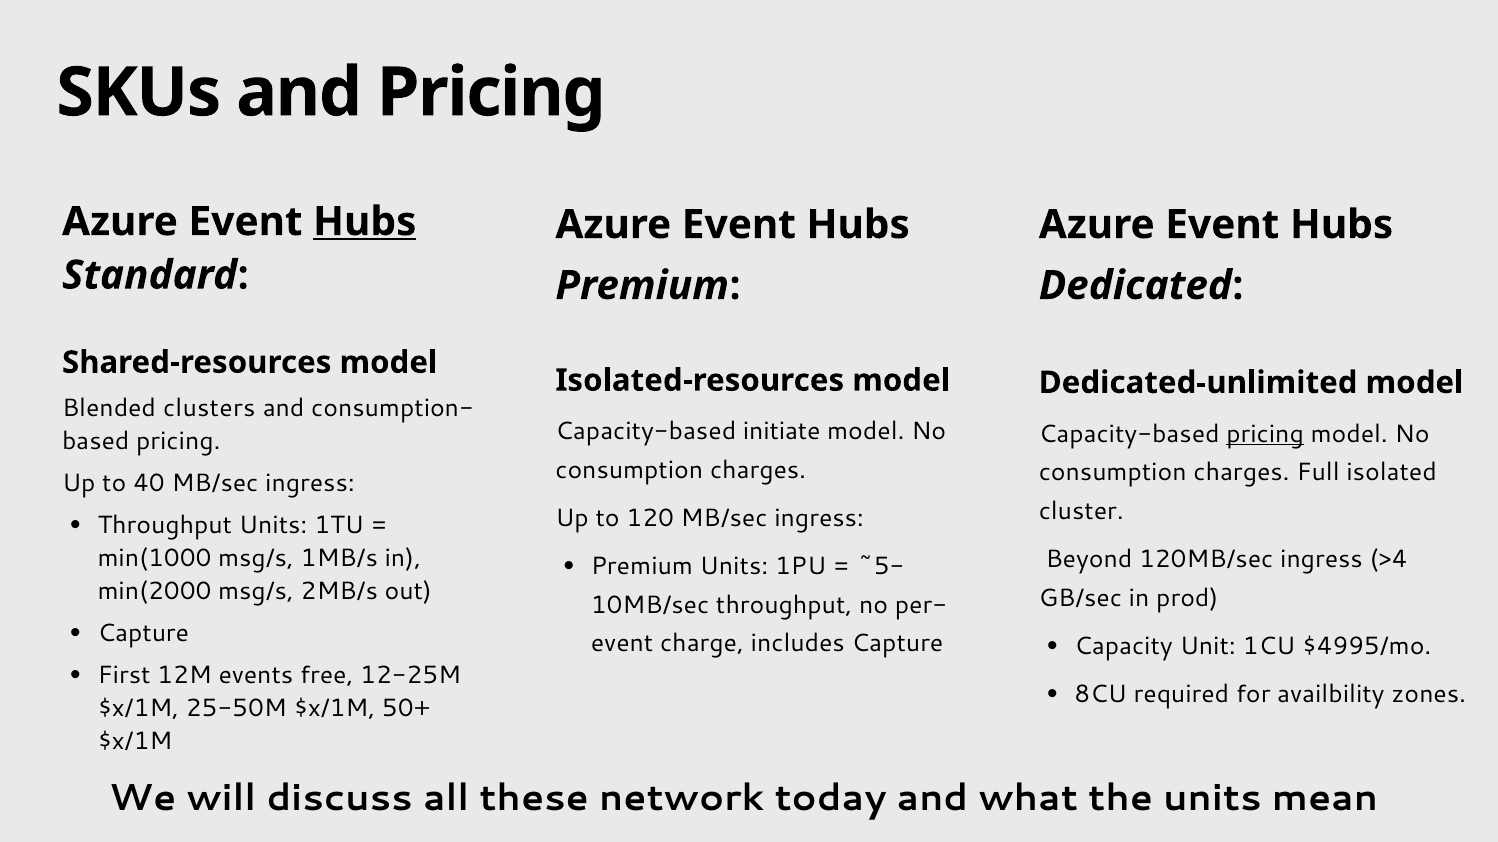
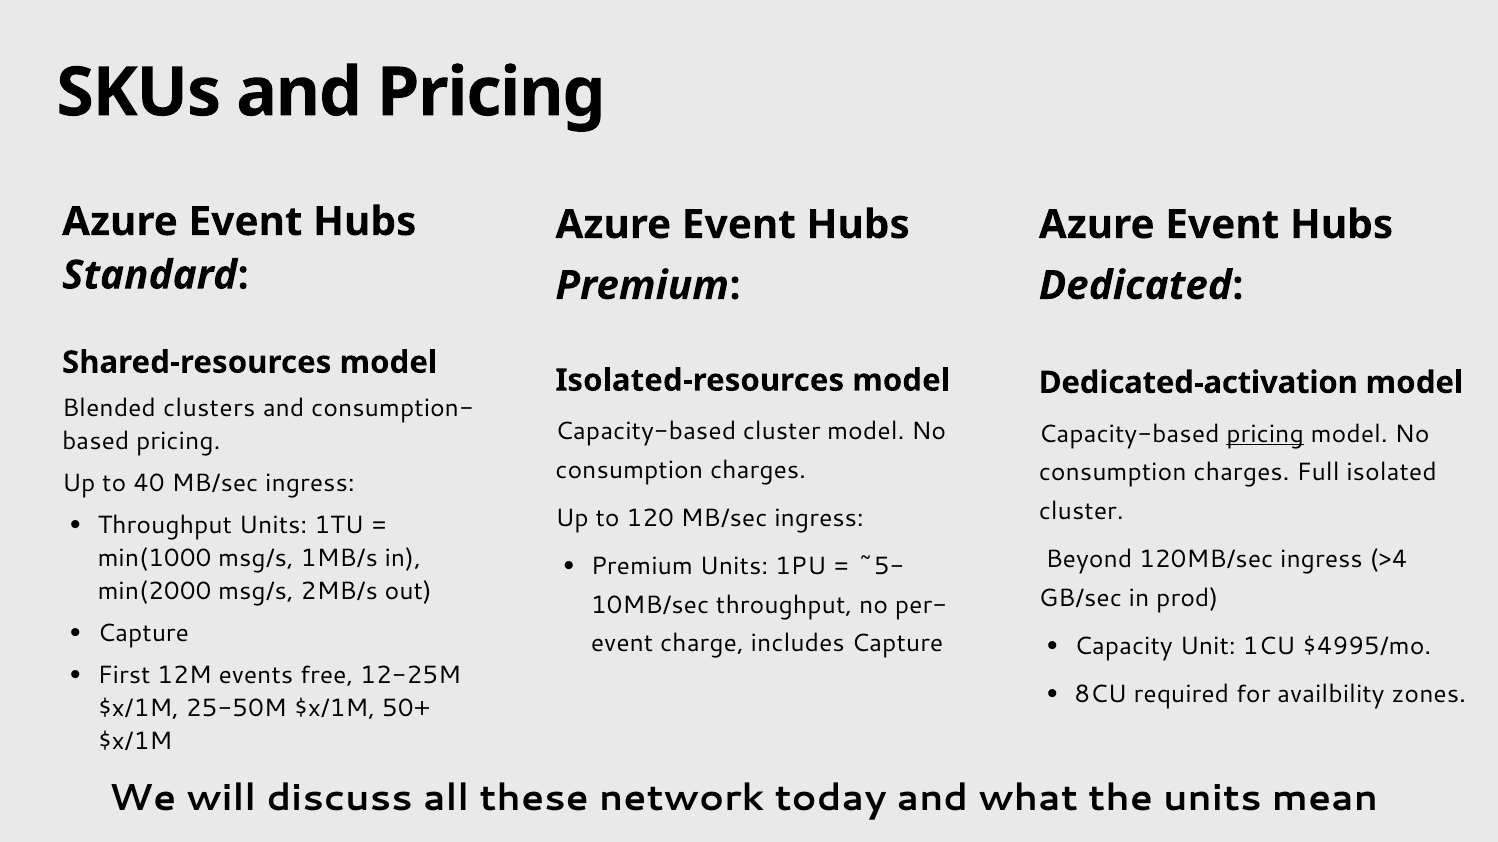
Hubs underline: present -> none (365, 222)
Dedicated-unlimited: Dedicated-unlimited -> Dedicated-activation (1198, 383)
Capacity-based initiate: initiate -> cluster (782, 432)
